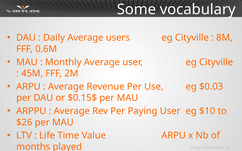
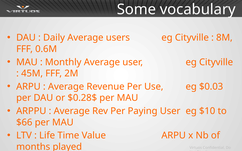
$0.15$: $0.15$ -> $0.28$ (82, 98)
$26: $26 -> $66 (24, 123)
